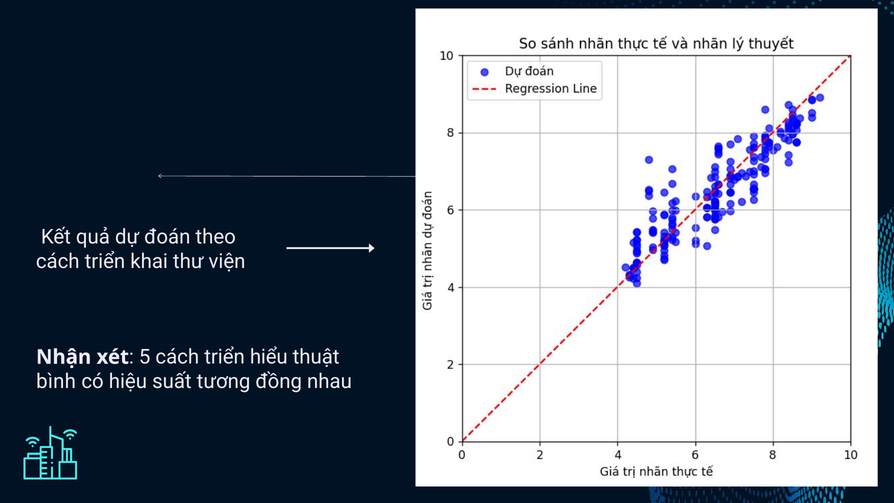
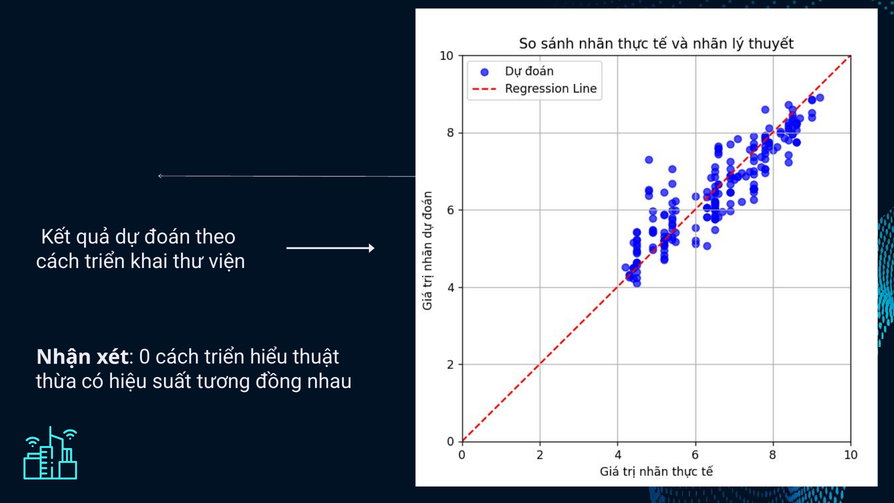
5: 5 -> 0 (145, 357)
bình: bình -> thừa (56, 381)
